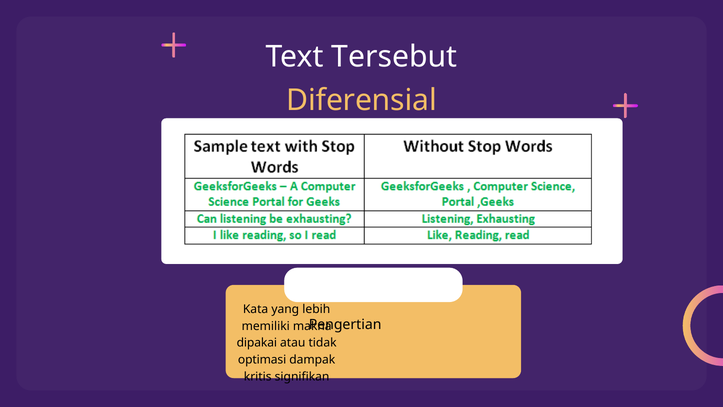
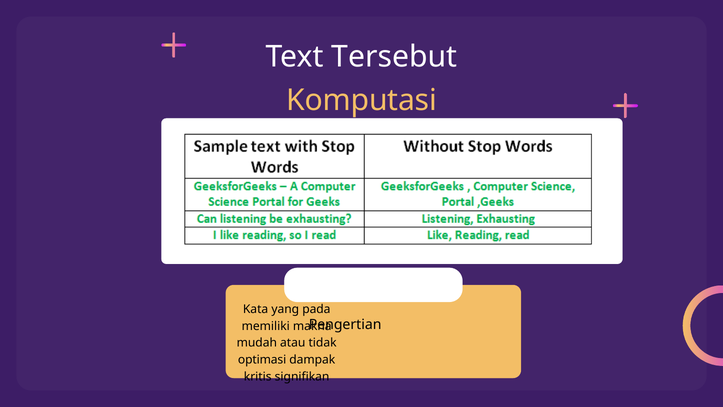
Diferensial: Diferensial -> Komputasi (362, 100)
lebih: lebih -> pada (316, 309)
dipakai: dipakai -> mudah (257, 343)
